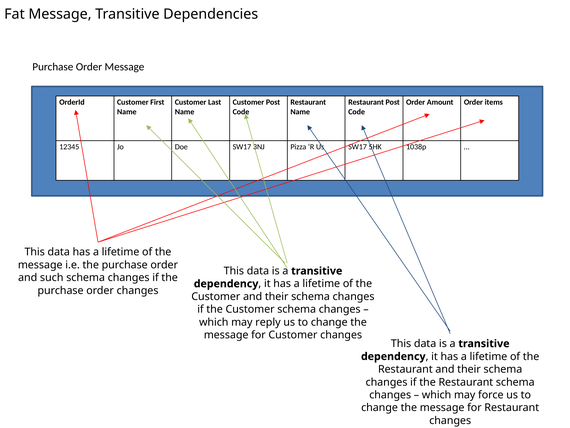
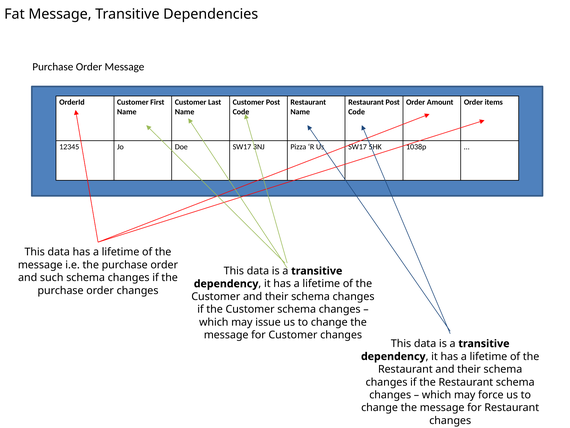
reply: reply -> issue (268, 322)
